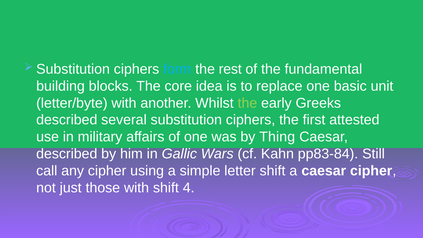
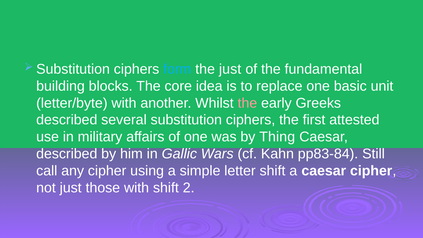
the rest: rest -> just (230, 69)
the colour: light green -> pink (247, 103)
4: 4 -> 2 (189, 188)
